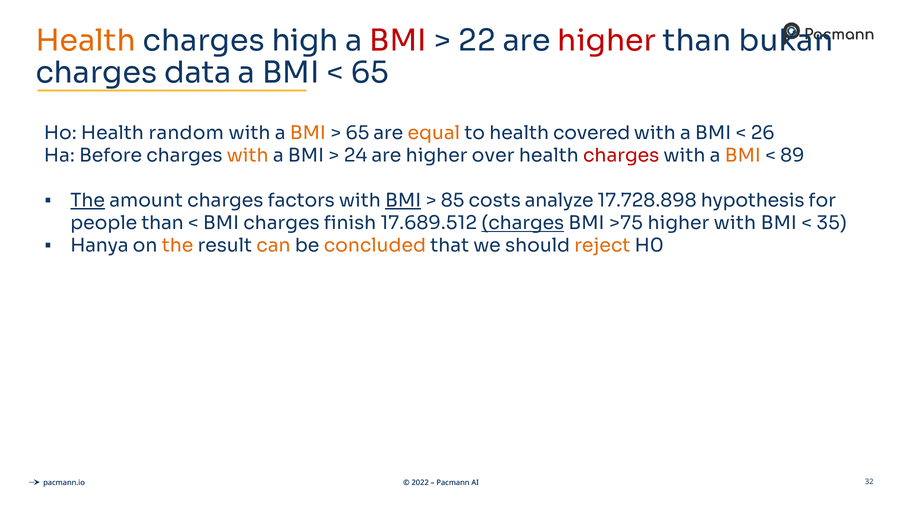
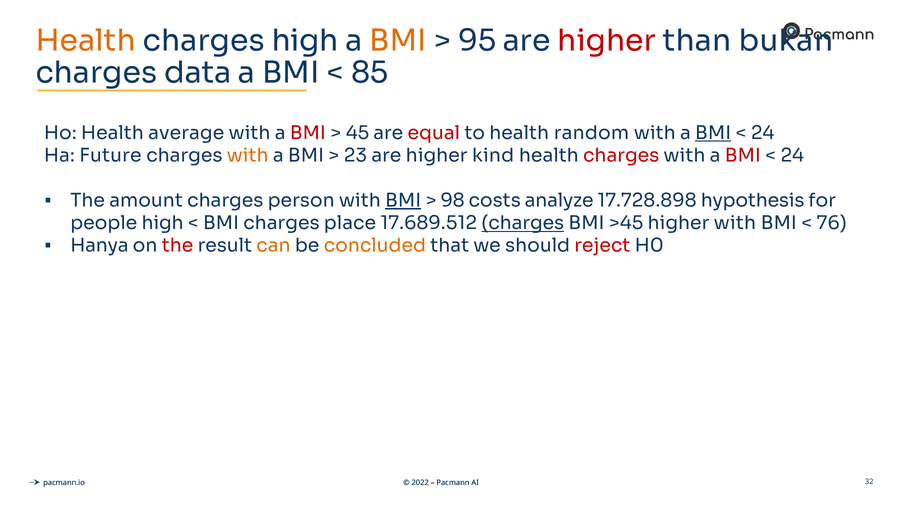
BMI colour: red -> orange (398, 41)
22: 22 -> 95 (477, 41)
65: 65 -> 85 (370, 73)
random: random -> average (186, 133)
BMI colour: orange -> red (308, 133)
65: 65 -> 45 (357, 133)
equal colour: orange -> red (434, 133)
covered: covered -> random (591, 133)
BMI underline: none -> present (713, 133)
26: 26 -> 24 (763, 133)
Before: Before -> Future (110, 156)
24: 24 -> 23 (355, 156)
over: over -> kind (493, 156)
BMI colour: orange -> red (743, 156)
89: 89 -> 24 (792, 156)
The underline: present -> none (88, 201)
factors: factors -> person (301, 201)
85: 85 -> 98 (453, 201)
people than: than -> high (163, 223)
finish: finish -> place (350, 223)
>75: >75 -> >45 (626, 223)
35: 35 -> 76 (832, 223)
the colour: orange -> red (178, 246)
reject colour: orange -> red (602, 246)
